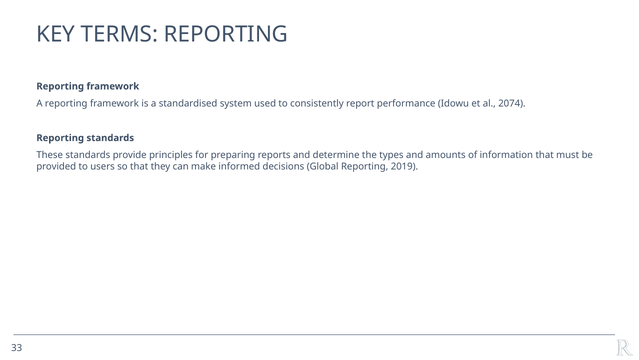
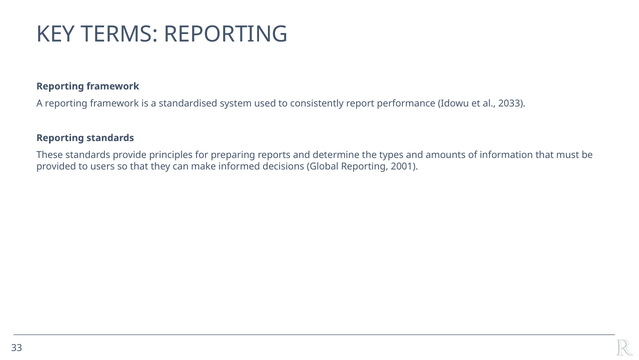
2074: 2074 -> 2033 (512, 103)
2019: 2019 -> 2001 (404, 166)
